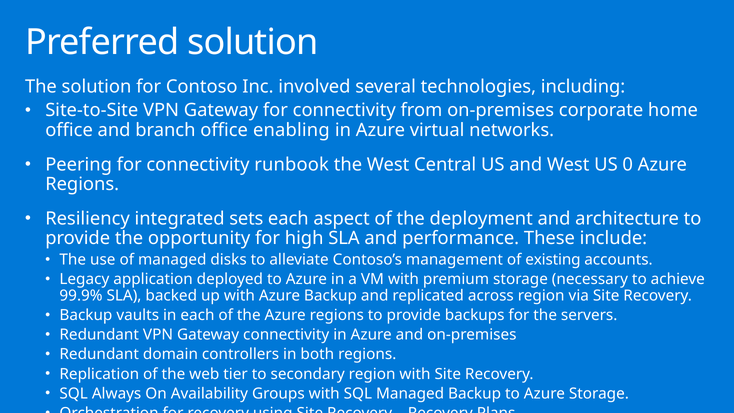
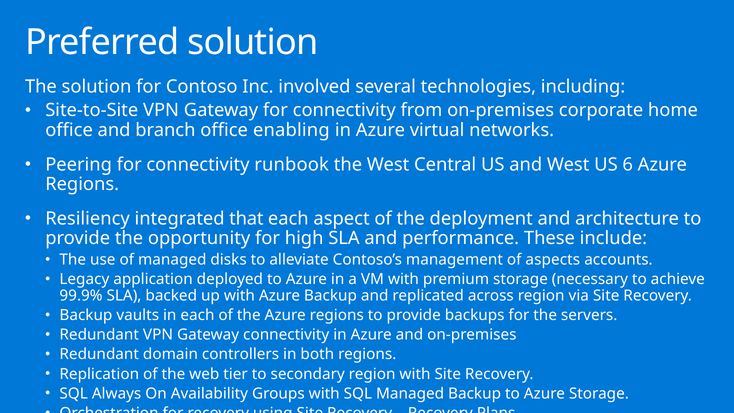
0: 0 -> 6 (628, 164)
sets: sets -> that (246, 218)
existing: existing -> aspects (553, 260)
